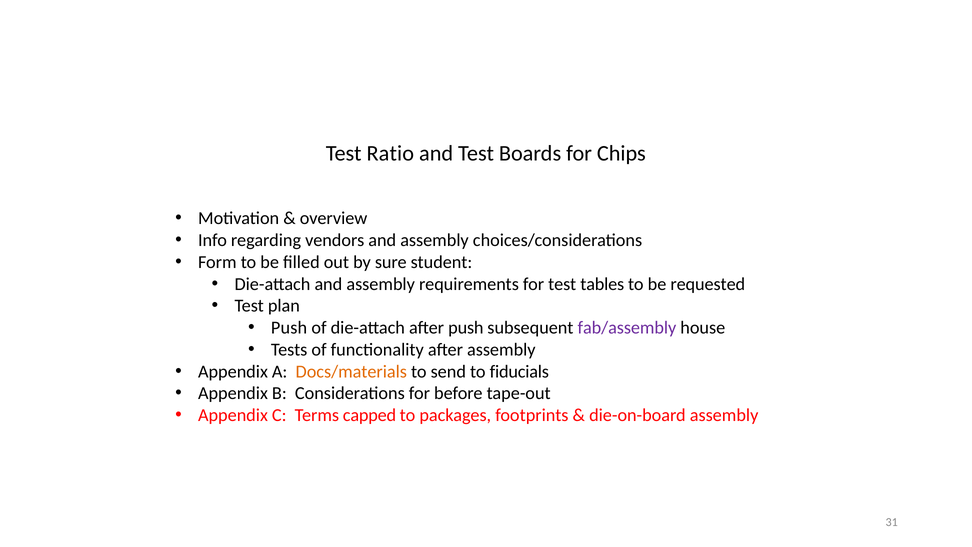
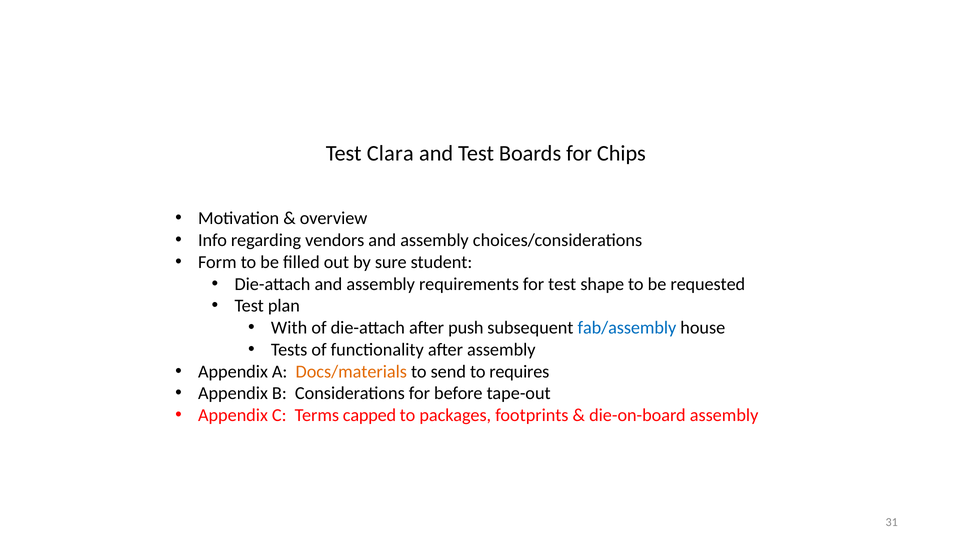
Ratio: Ratio -> Clara (390, 153)
tables: tables -> shape (602, 284)
Push: Push -> With (289, 328)
fab/assembly colour: purple -> blue (627, 328)
fiducials: fiducials -> requires (519, 371)
